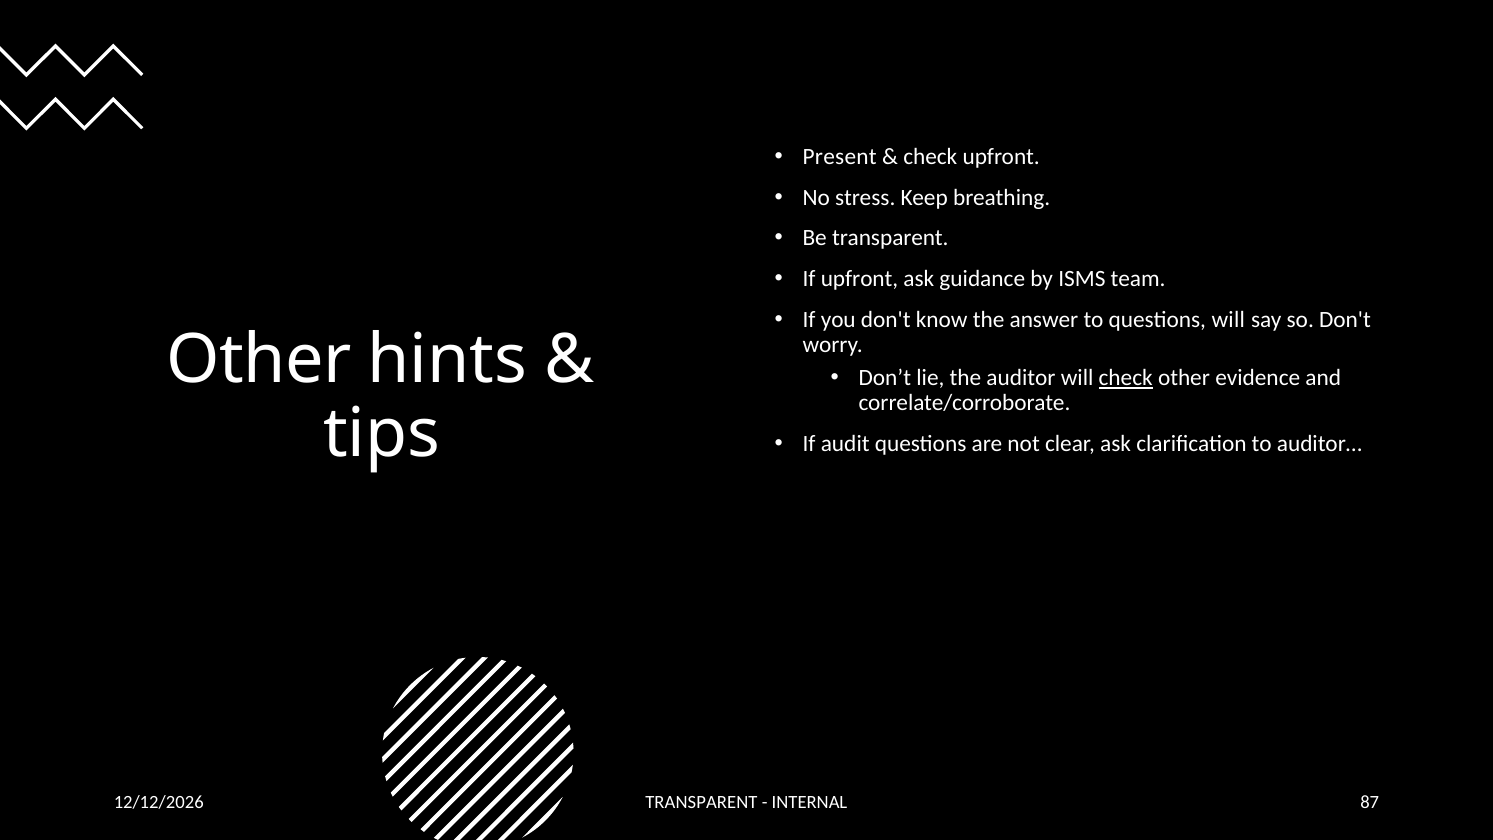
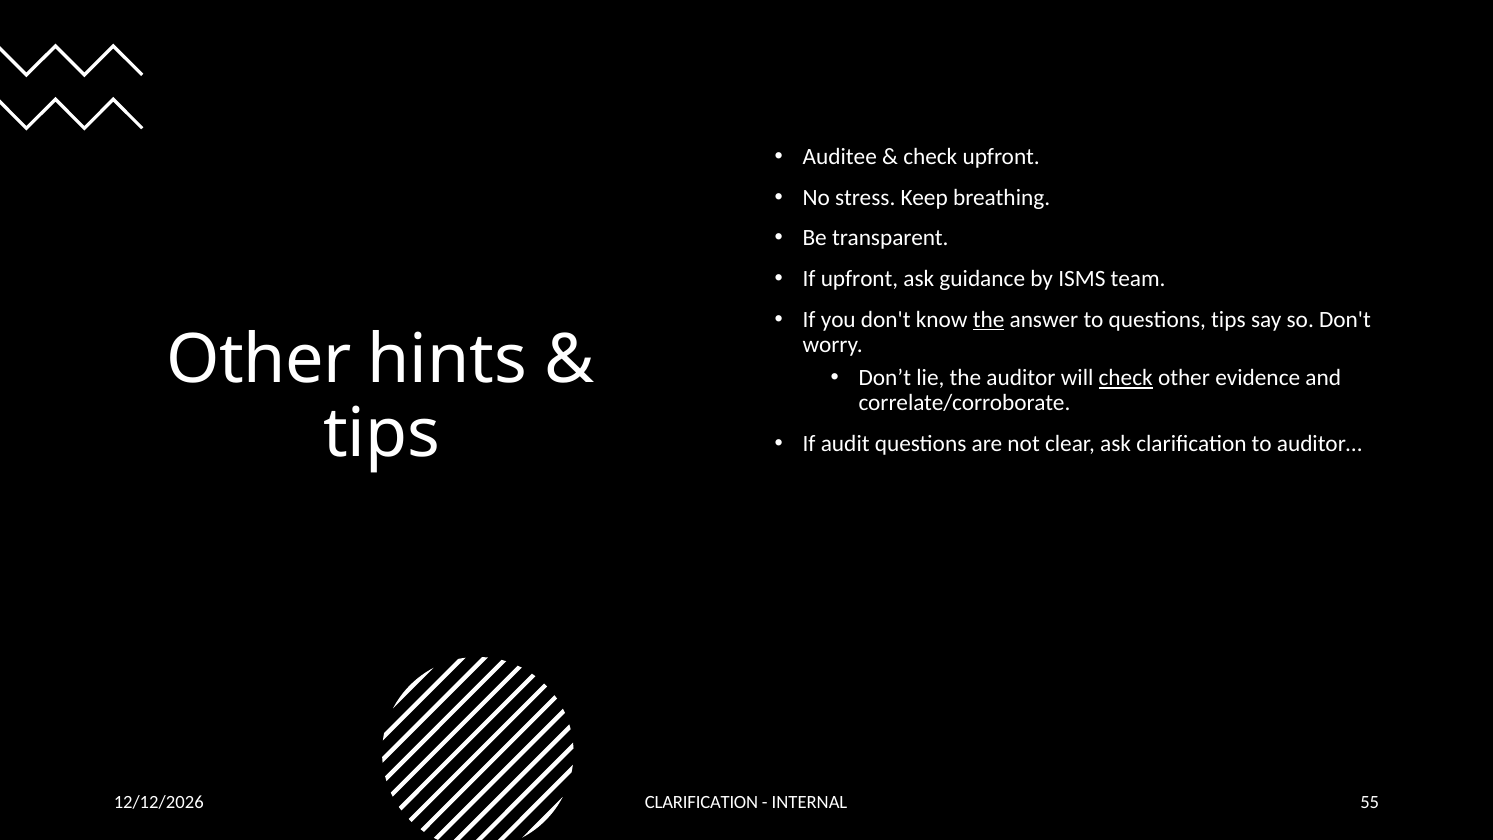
Present: Present -> Auditee (840, 157)
the underline: none -> present (989, 320)
questions will: will -> tips (1228, 320)
TRANSPARENT: TRANSPARENT -> CLARIFICATION (702, 802)
87: 87 -> 55 (1370, 802)
